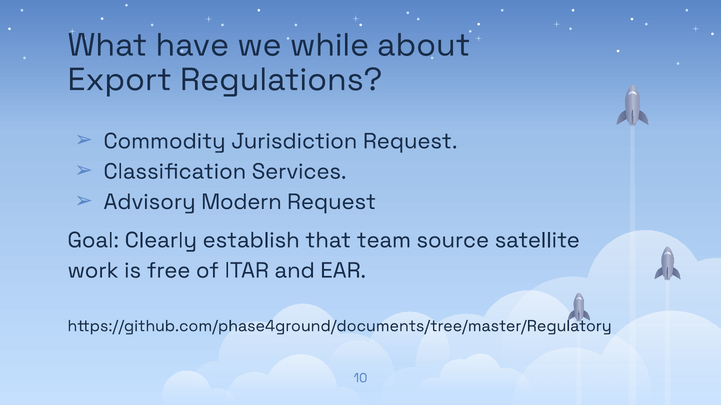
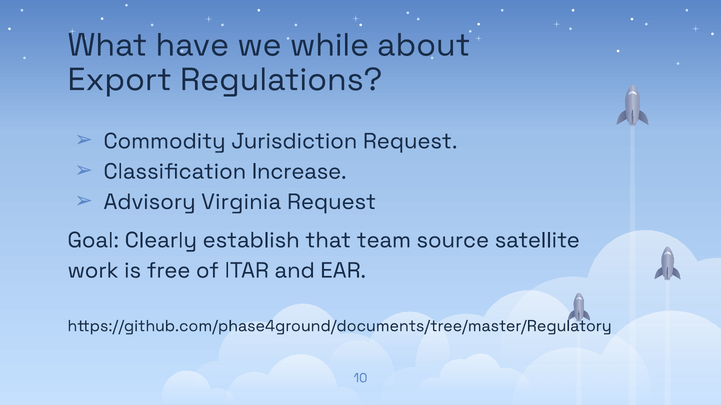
Services: Services -> Increase (299, 172)
Modern: Modern -> Virginia (241, 202)
